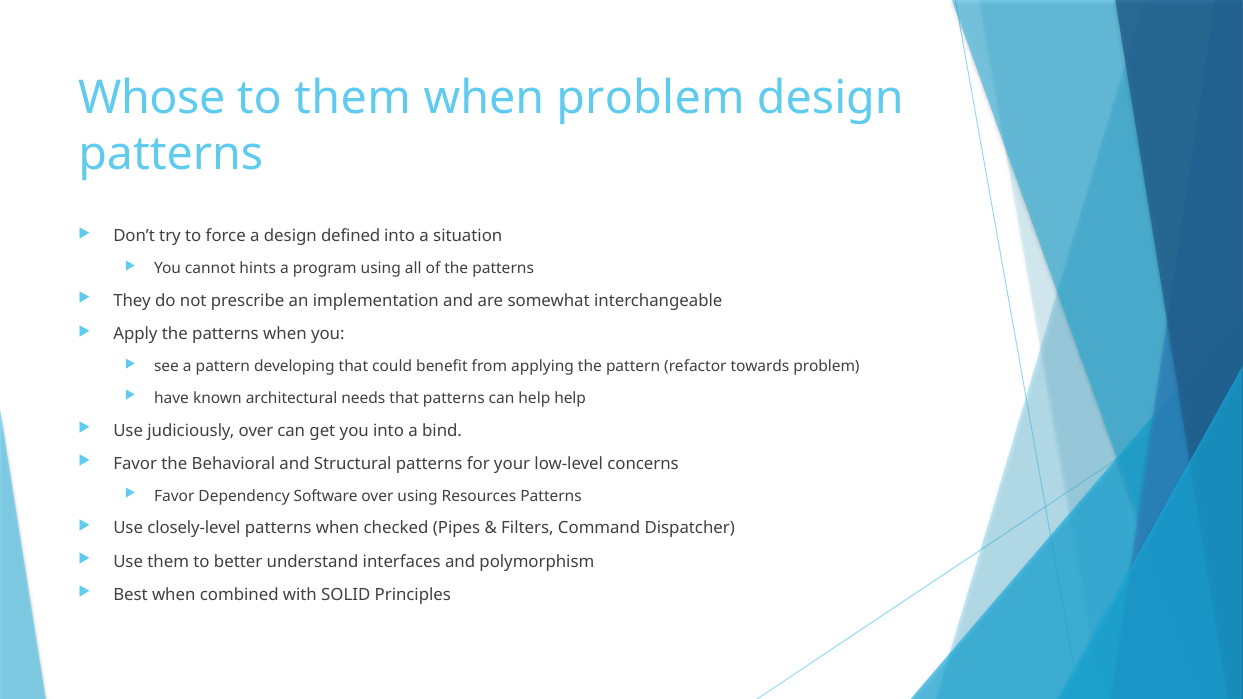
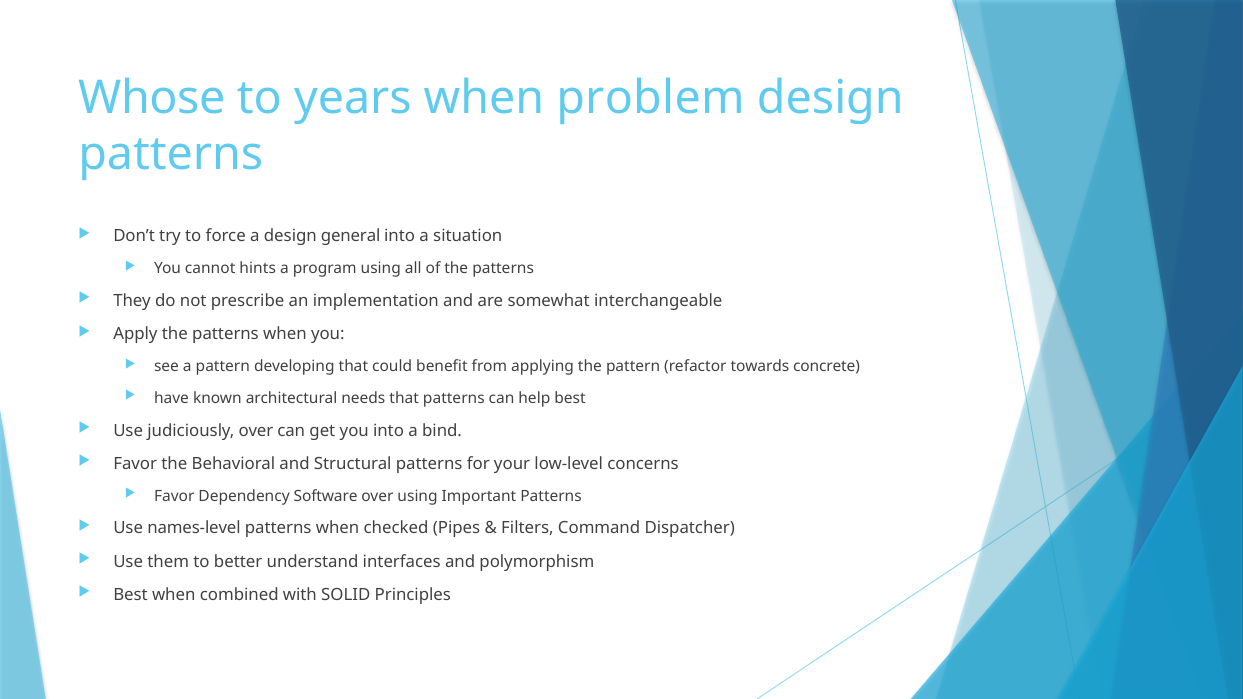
to them: them -> years (353, 98)
defined: defined -> general (351, 236)
towards problem: problem -> concrete (827, 366)
help help: help -> best (570, 398)
Resources: Resources -> Important (479, 496)
closely-level: closely-level -> names-level (194, 529)
